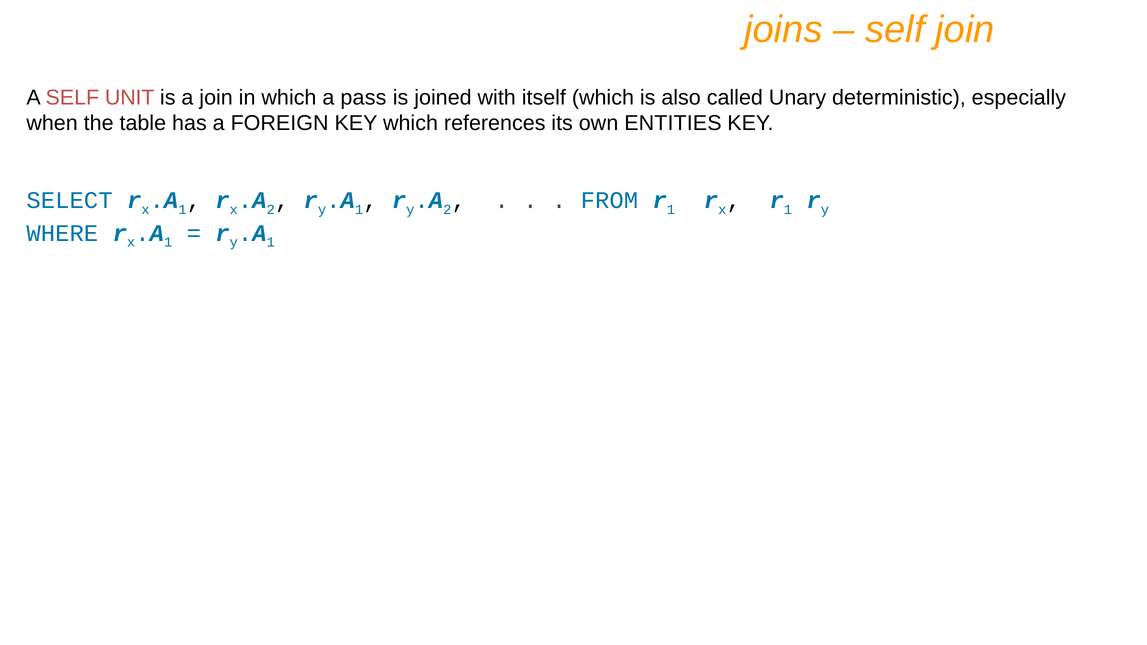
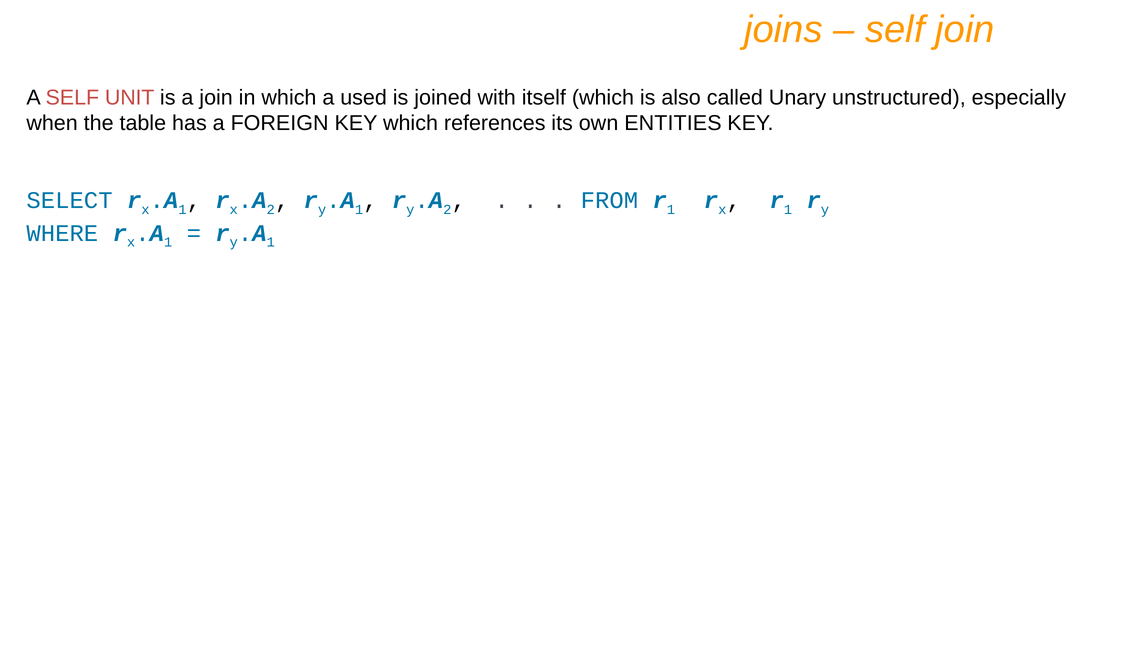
pass: pass -> used (364, 97)
deterministic: deterministic -> unstructured (899, 97)
